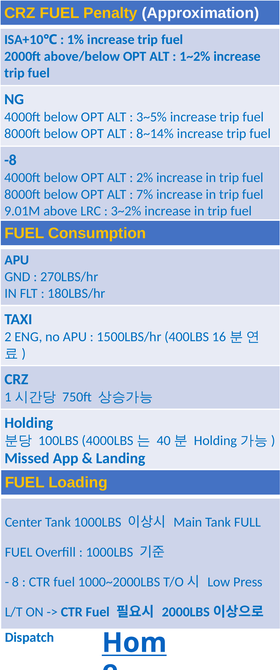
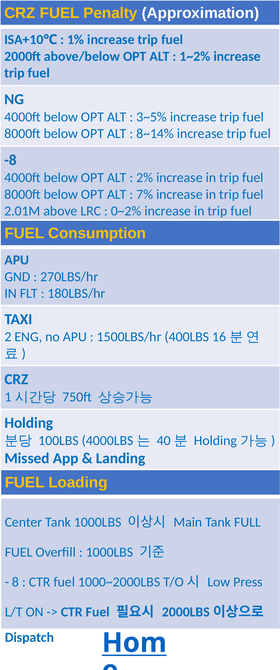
9.01M: 9.01M -> 2.01M (22, 211)
3~2%: 3~2% -> 0~2% (126, 211)
